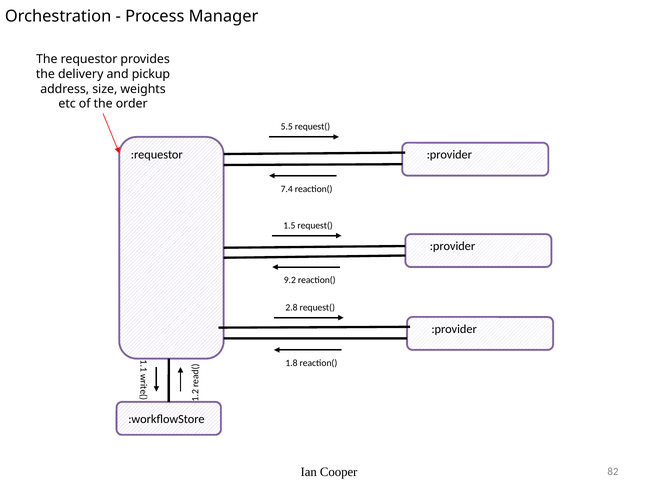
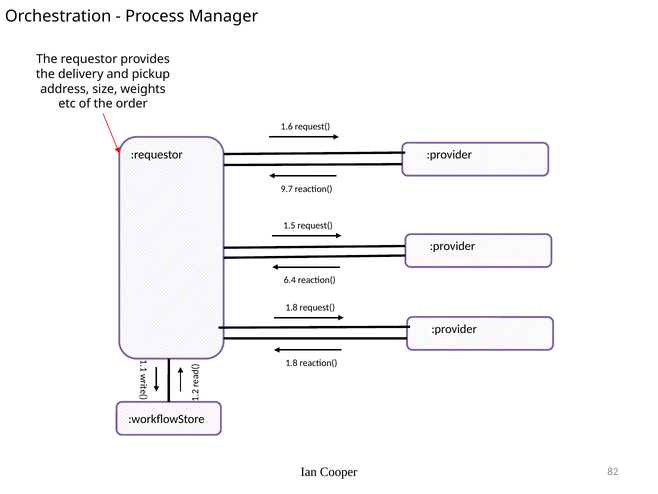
5.5: 5.5 -> 1.6 (287, 126)
7.4: 7.4 -> 9.7 (287, 189)
9.2: 9.2 -> 6.4 (290, 280)
2.8: 2.8 -> 1.8 (292, 307)
